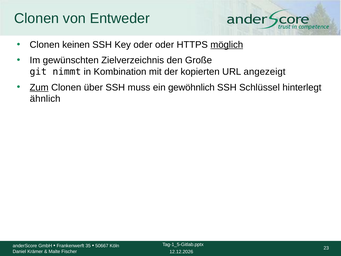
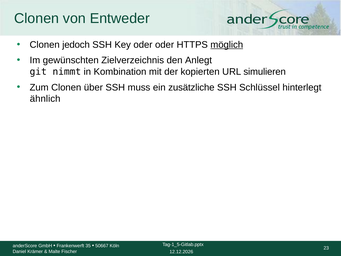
keinen: keinen -> jedoch (76, 45)
Große: Große -> Anlegt (199, 60)
angezeigt: angezeigt -> simulieren (265, 72)
Zum underline: present -> none (39, 87)
gewöhnlich: gewöhnlich -> zusätzliche (191, 87)
